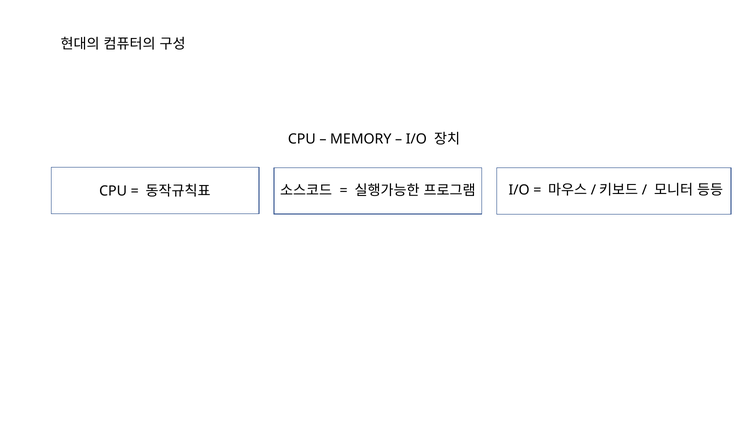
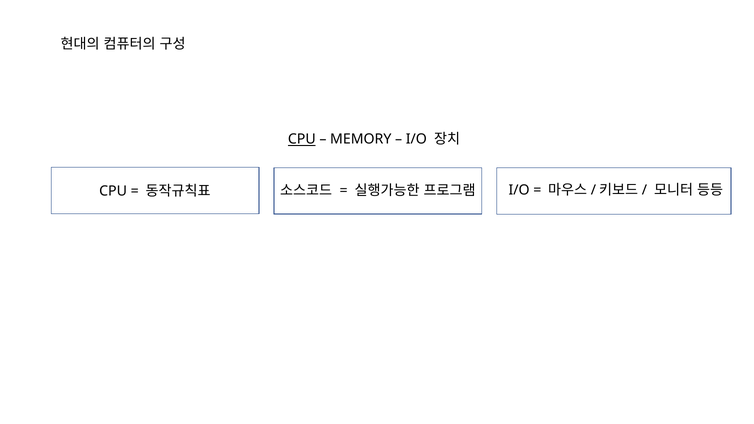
CPU underline: none -> present (302, 139)
